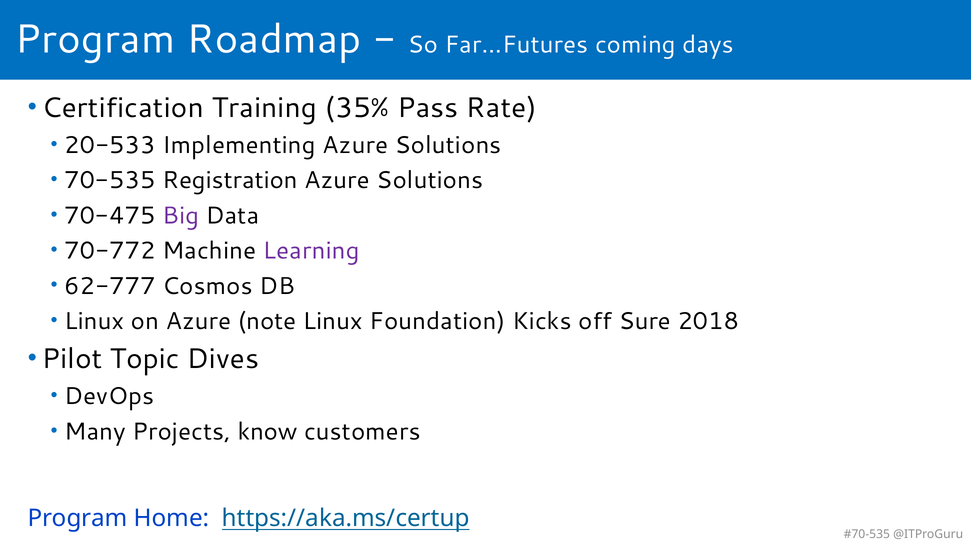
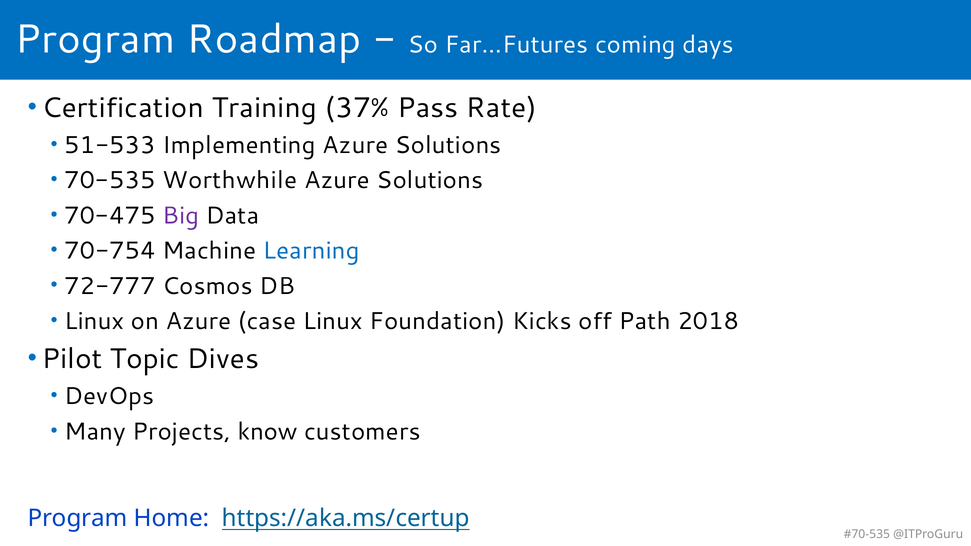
35%: 35% -> 37% (357, 108)
20-533: 20-533 -> 51-533 (110, 145)
Registration: Registration -> Worthwhile (230, 180)
70-772: 70-772 -> 70-754 (110, 251)
Learning colour: purple -> blue (311, 251)
62-777: 62-777 -> 72-777 (110, 286)
note: note -> case (267, 321)
Sure: Sure -> Path (645, 321)
